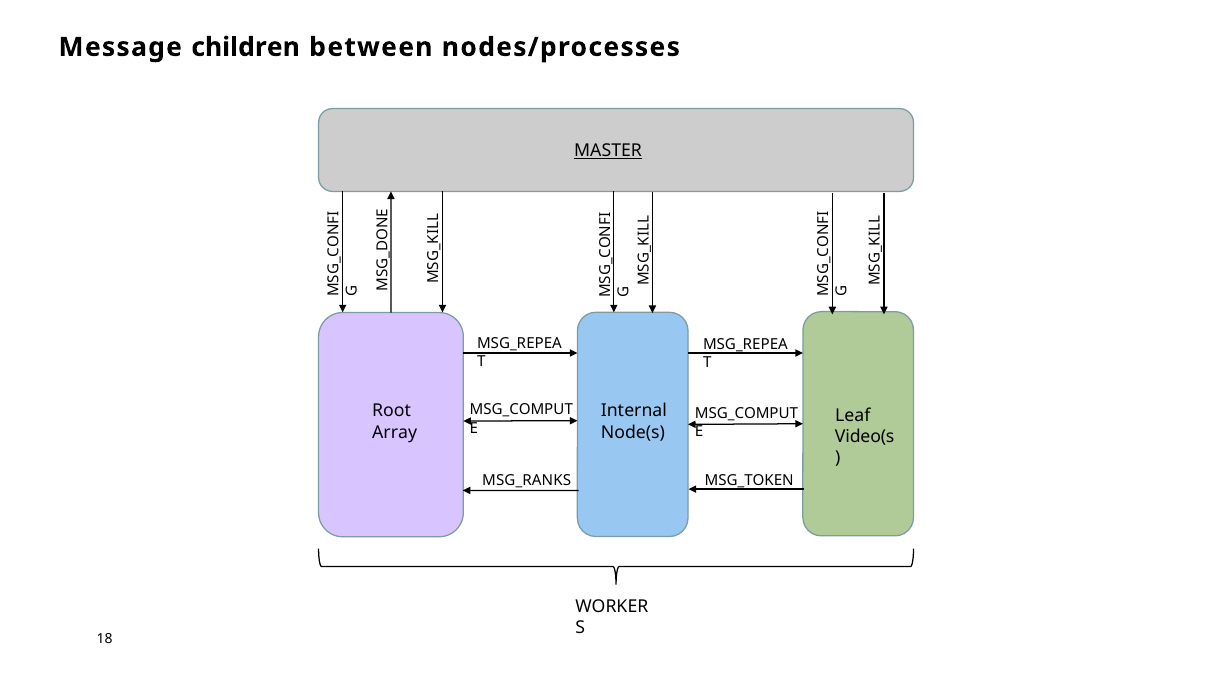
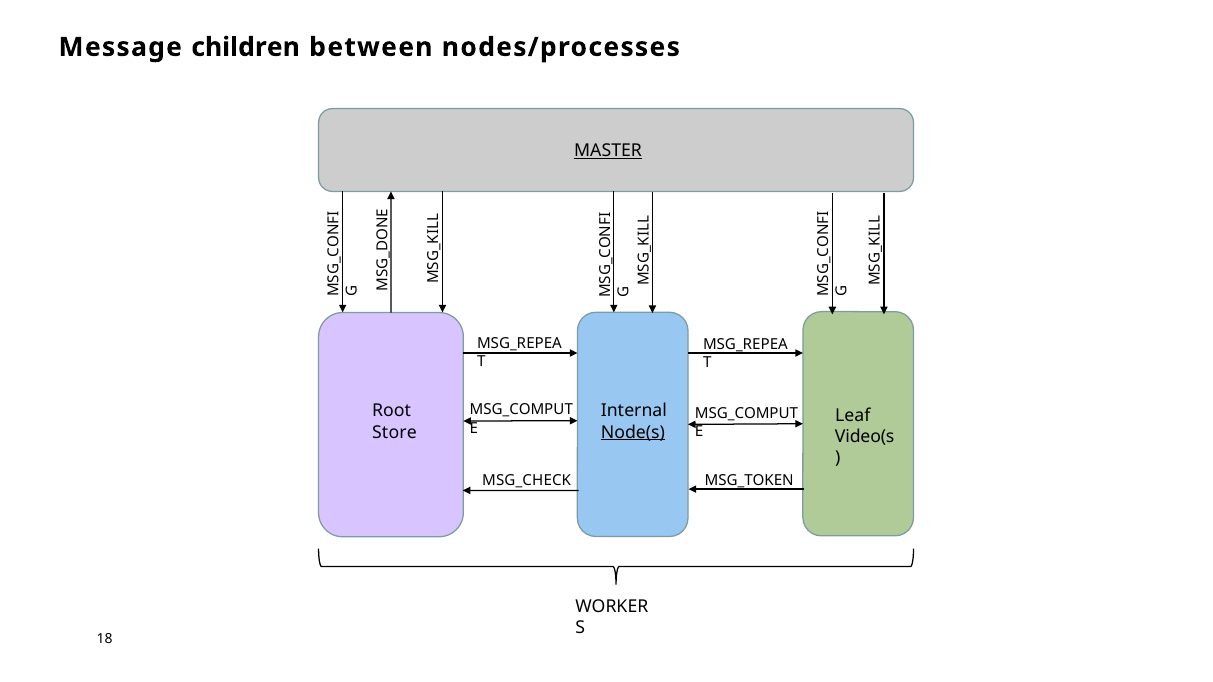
Array: Array -> Store (394, 432)
Node(s underline: none -> present (633, 432)
MSG_RANKS: MSG_RANKS -> MSG_CHECK (527, 480)
